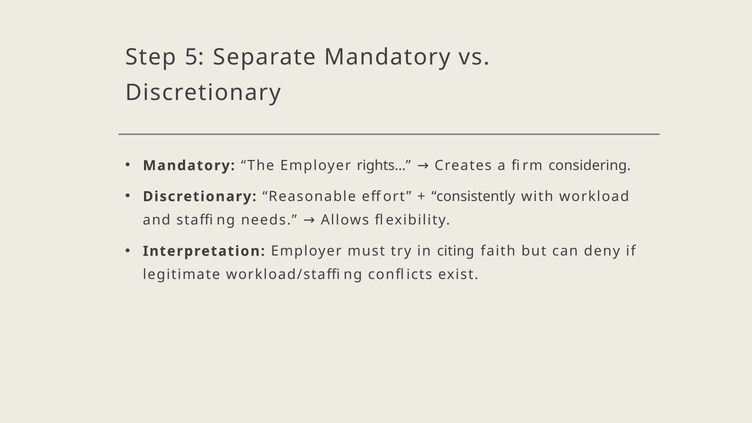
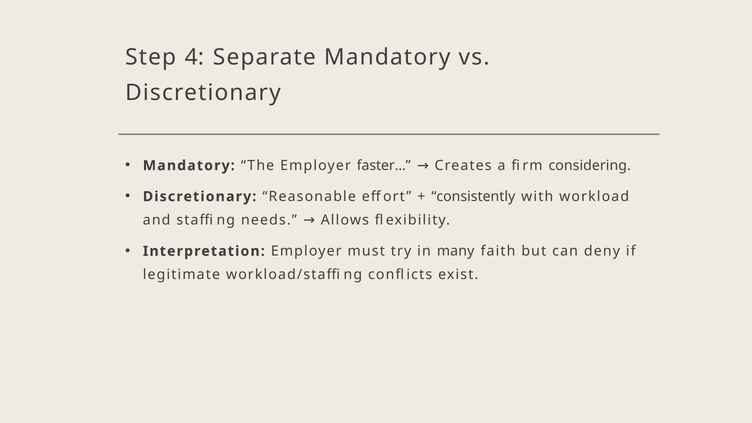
5: 5 -> 4 (194, 57)
rights…: rights… -> faster… (384, 166)
citing: citing -> many (456, 251)
